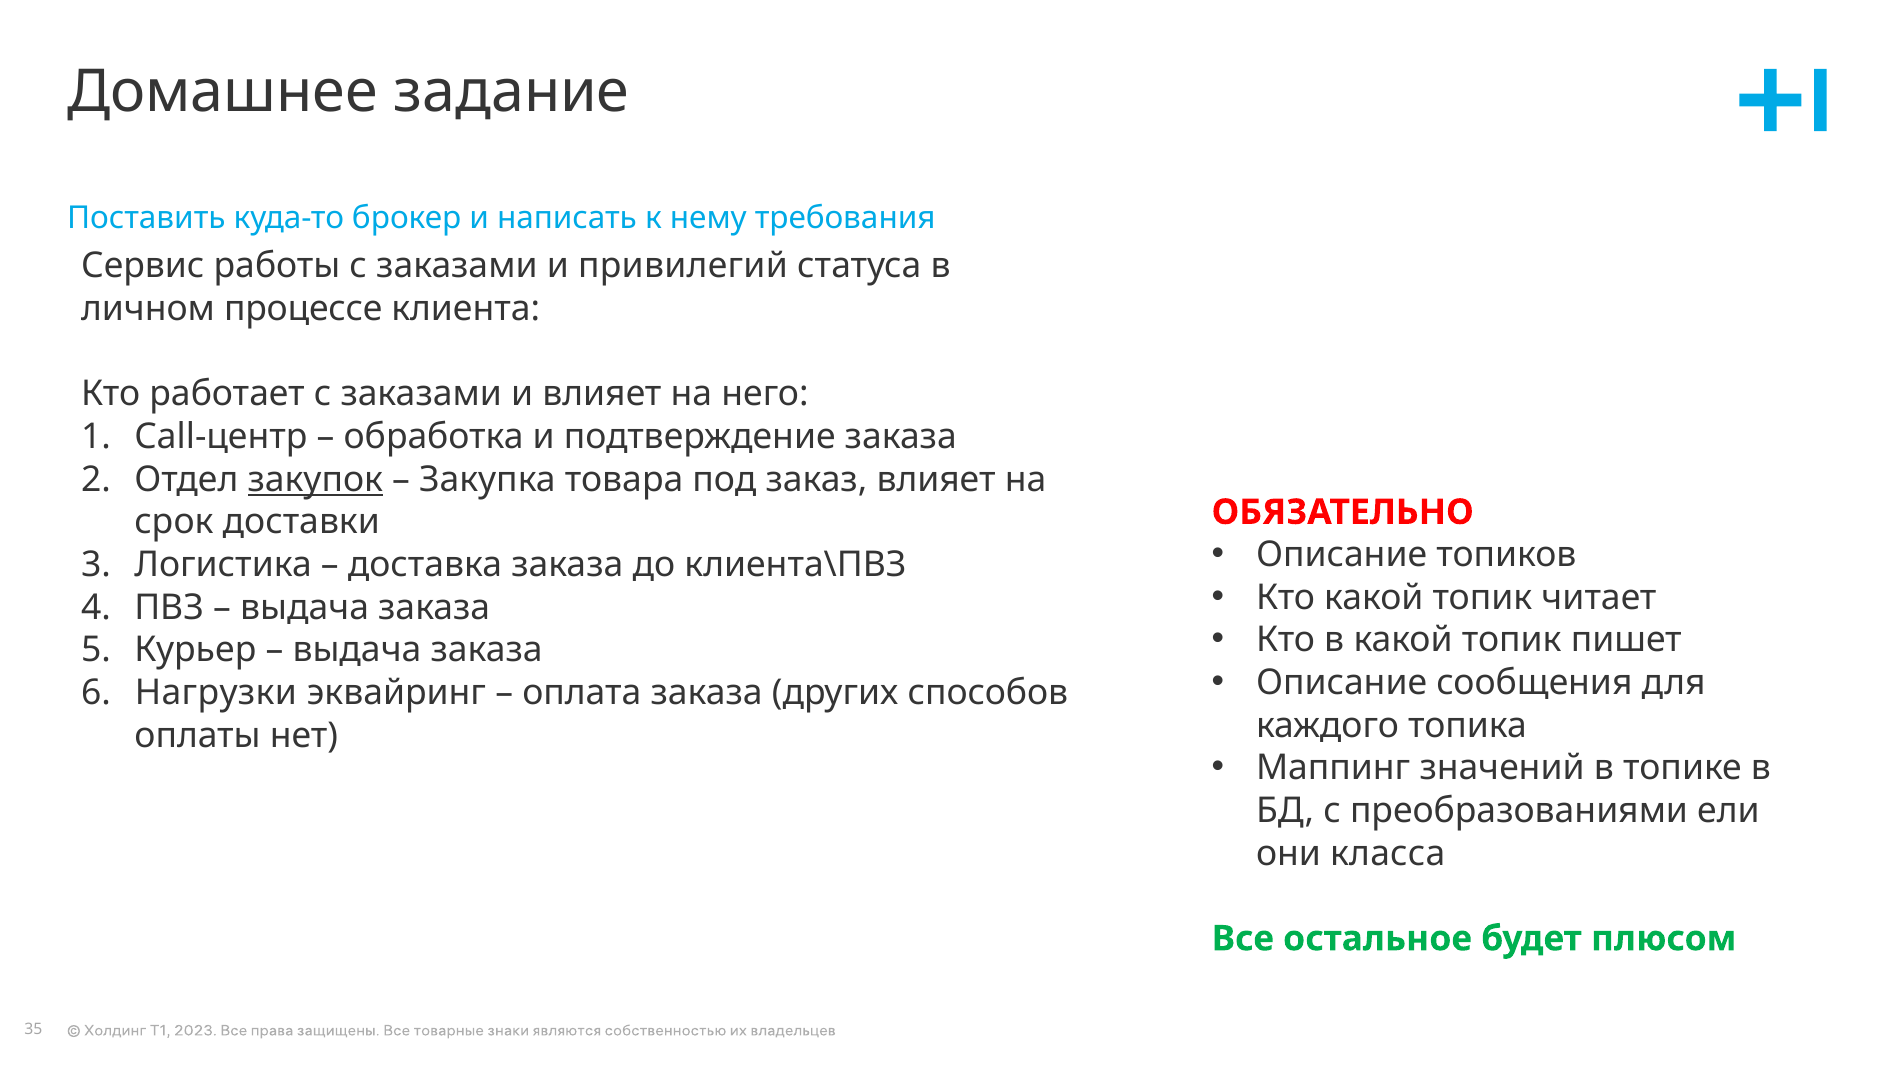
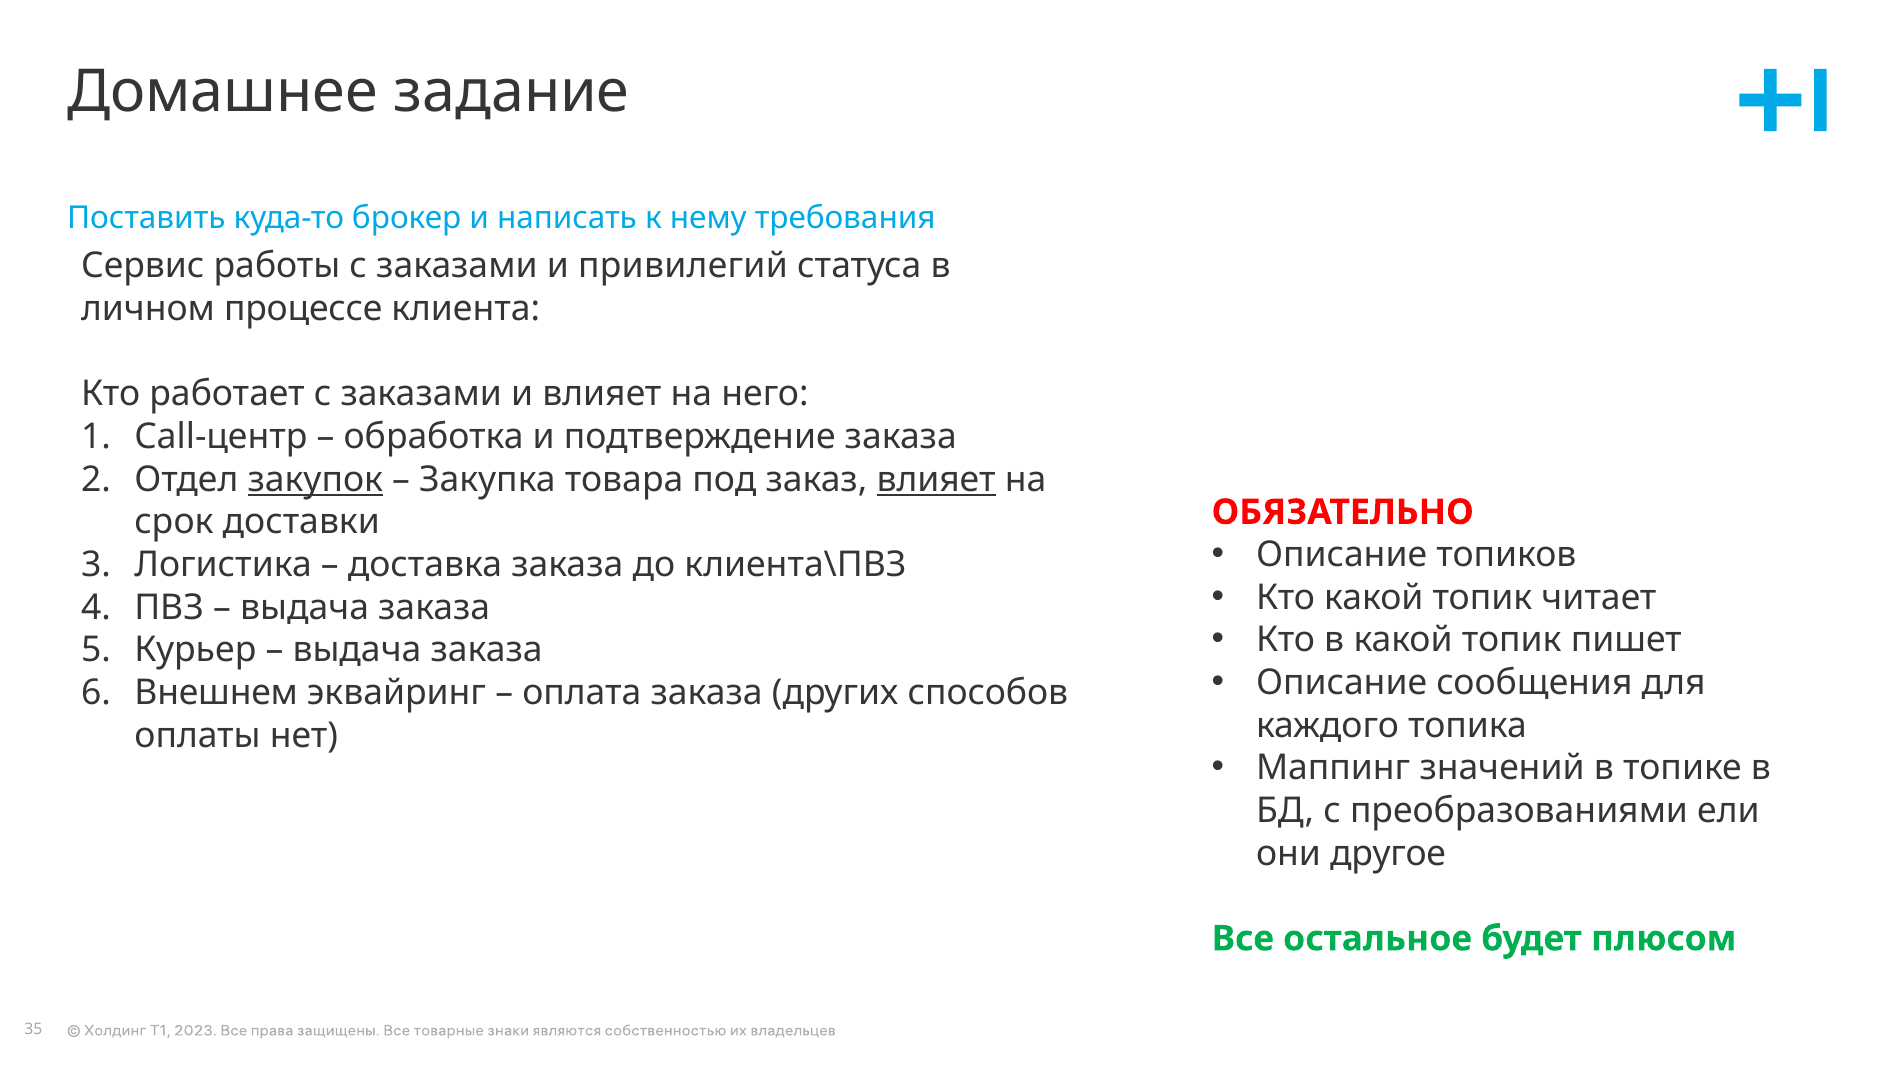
влияет underline: none -> present (936, 479)
Нагрузки: Нагрузки -> Внешнем (216, 692)
класса: класса -> другое (1388, 853)
